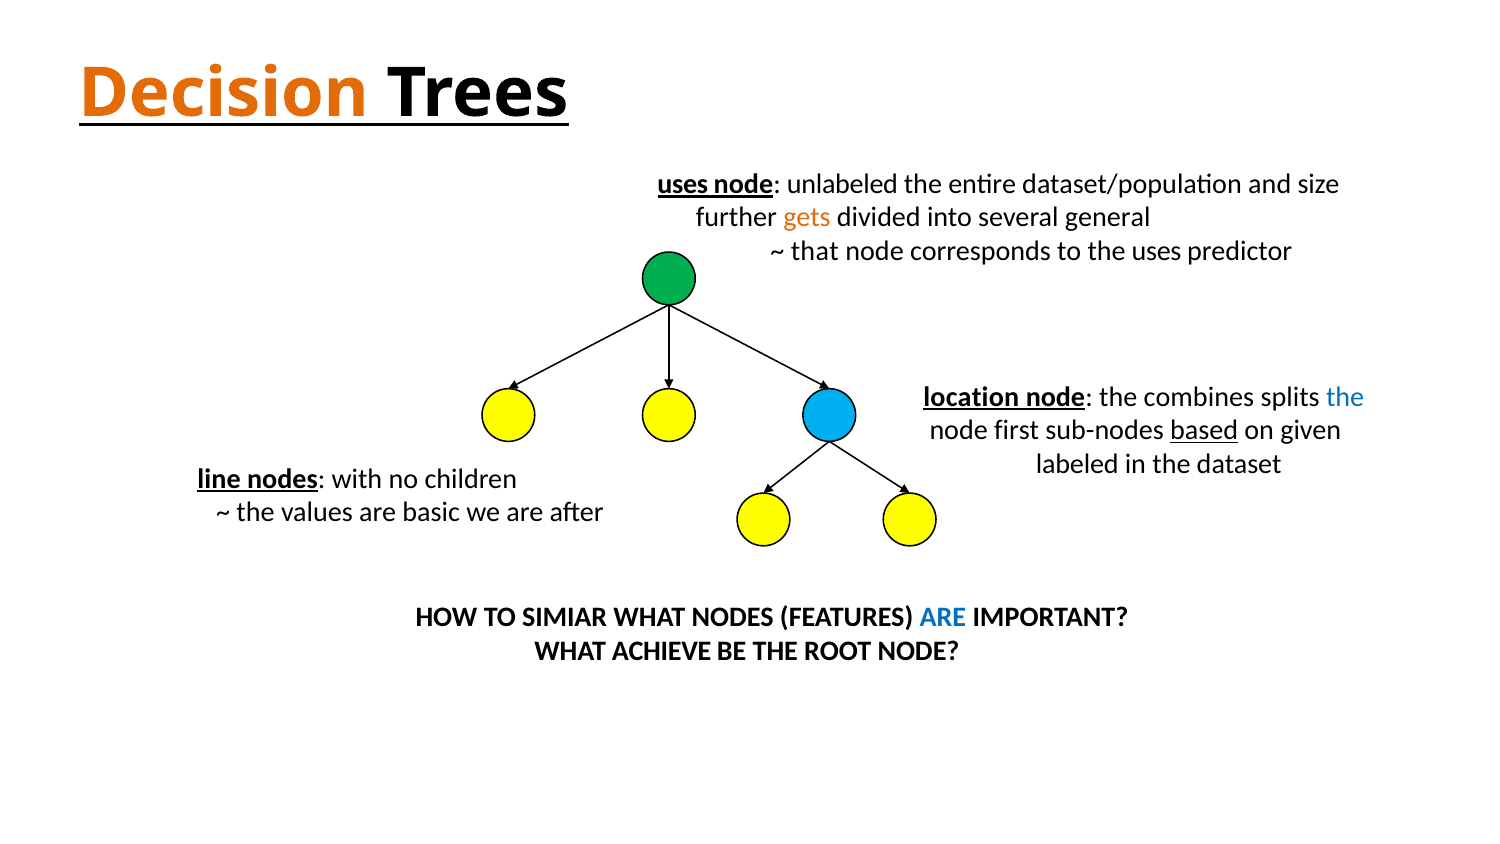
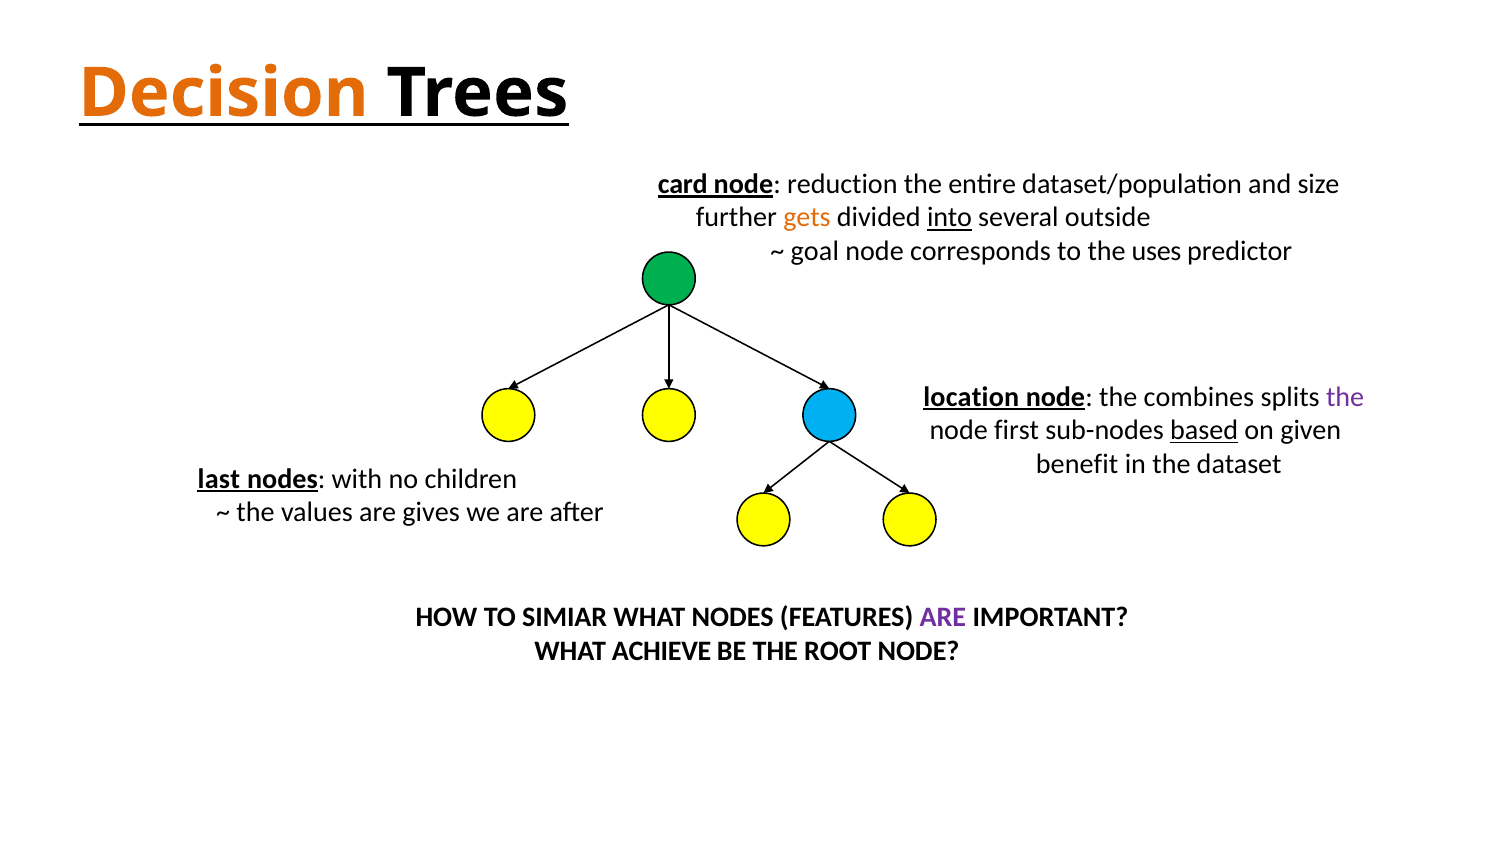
uses: uses -> card (683, 184)
unlabeled: unlabeled -> reduction (842, 184)
into underline: none -> present (950, 218)
general: general -> outside (1108, 218)
that: that -> goal (815, 251)
the colour: blue -> purple (1345, 397)
labeled: labeled -> benefit (1077, 464)
line: line -> last (219, 479)
basic: basic -> gives (431, 512)
ARE colour: blue -> purple (943, 617)
